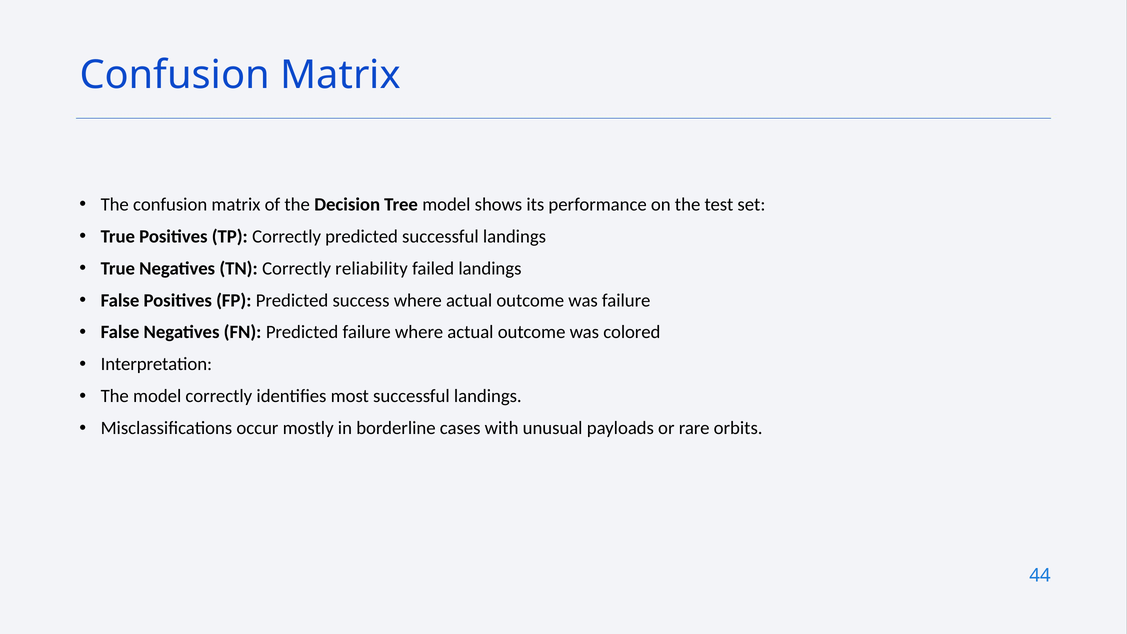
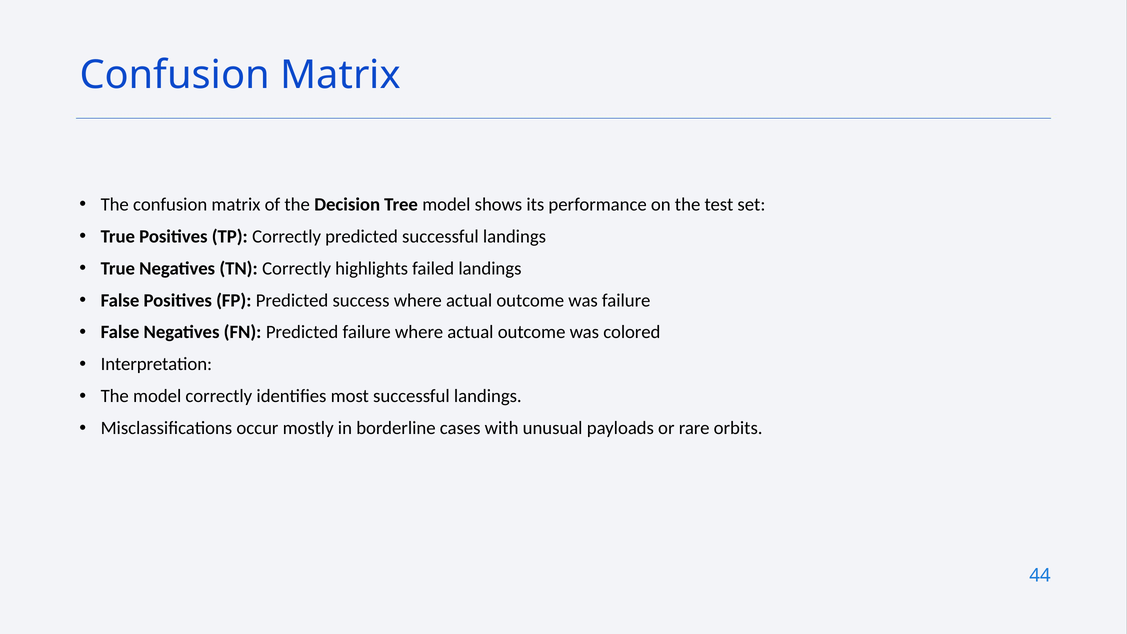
reliability: reliability -> highlights (372, 268)
